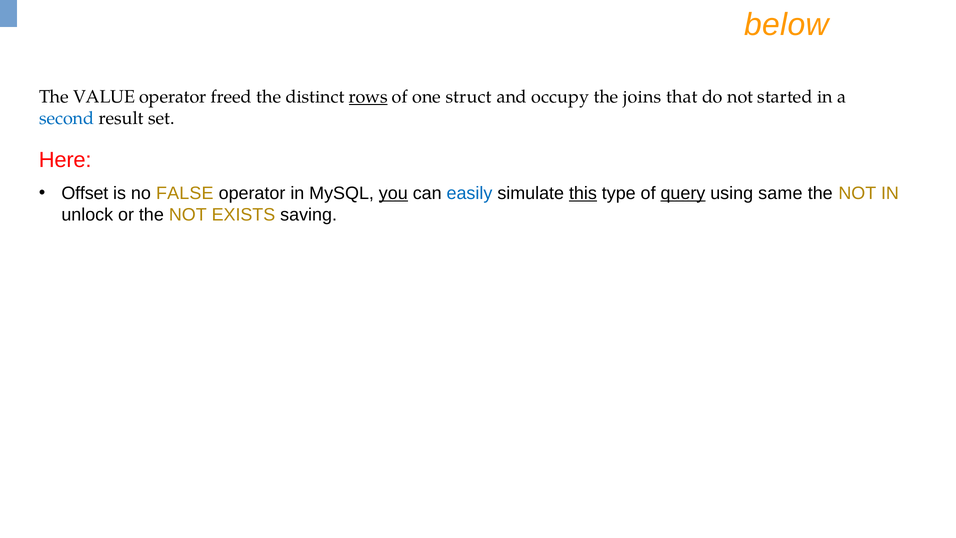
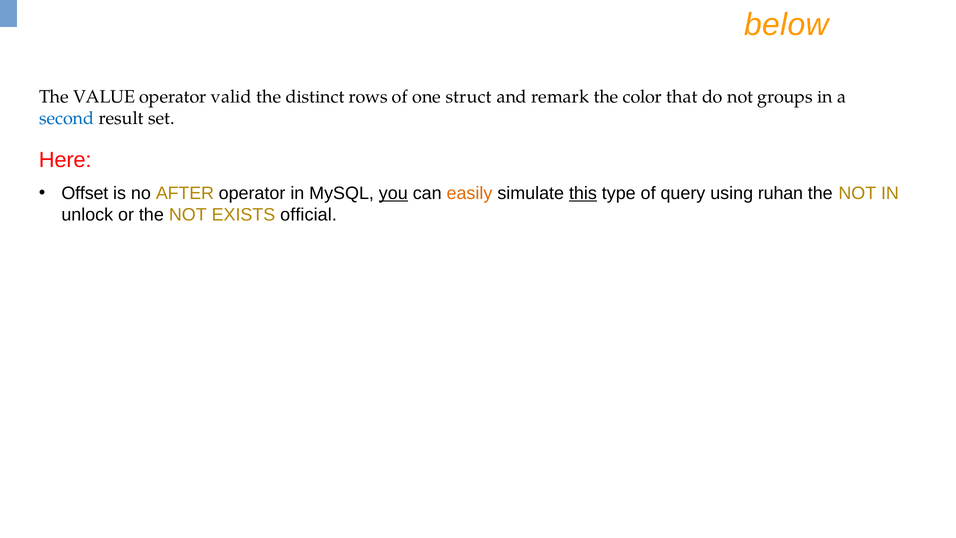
freed: freed -> valid (231, 97)
rows underline: present -> none (368, 97)
occupy: occupy -> remark (560, 97)
joins: joins -> color (643, 97)
started: started -> groups (785, 97)
FALSE: FALSE -> AFTER (185, 193)
easily colour: blue -> orange (469, 193)
query underline: present -> none (683, 193)
same: same -> ruhan (781, 193)
saving: saving -> official (309, 215)
